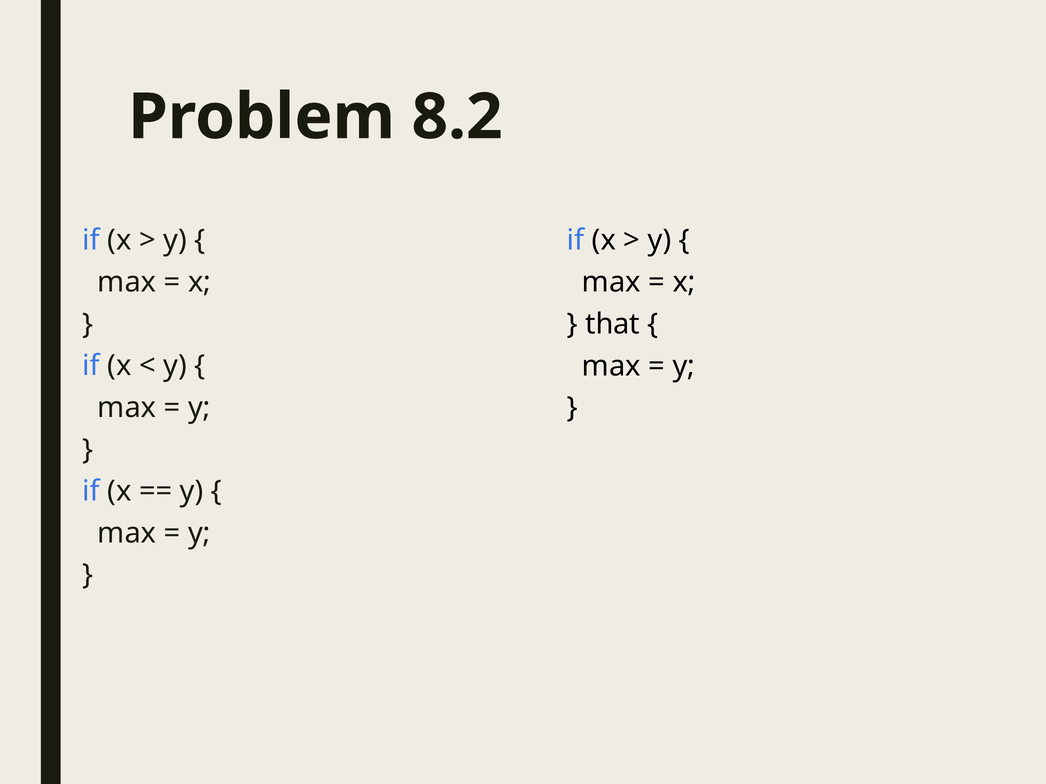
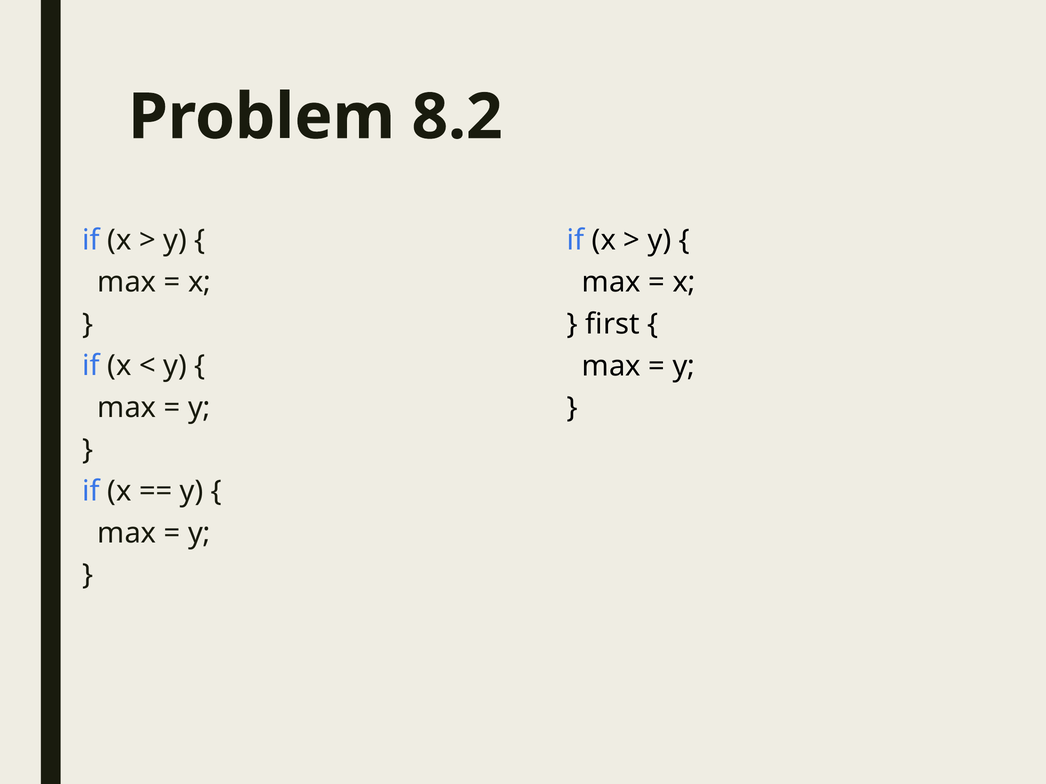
that: that -> first (612, 324)
